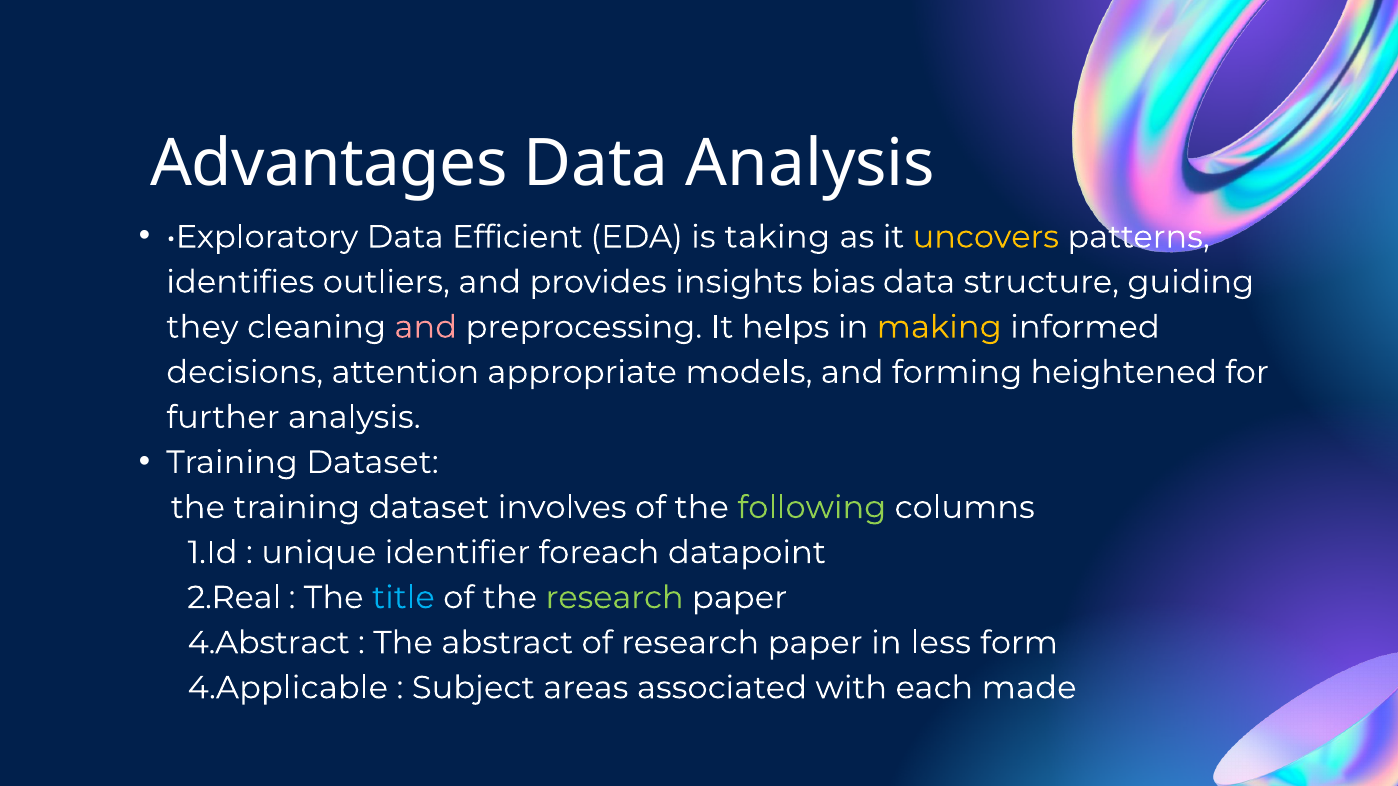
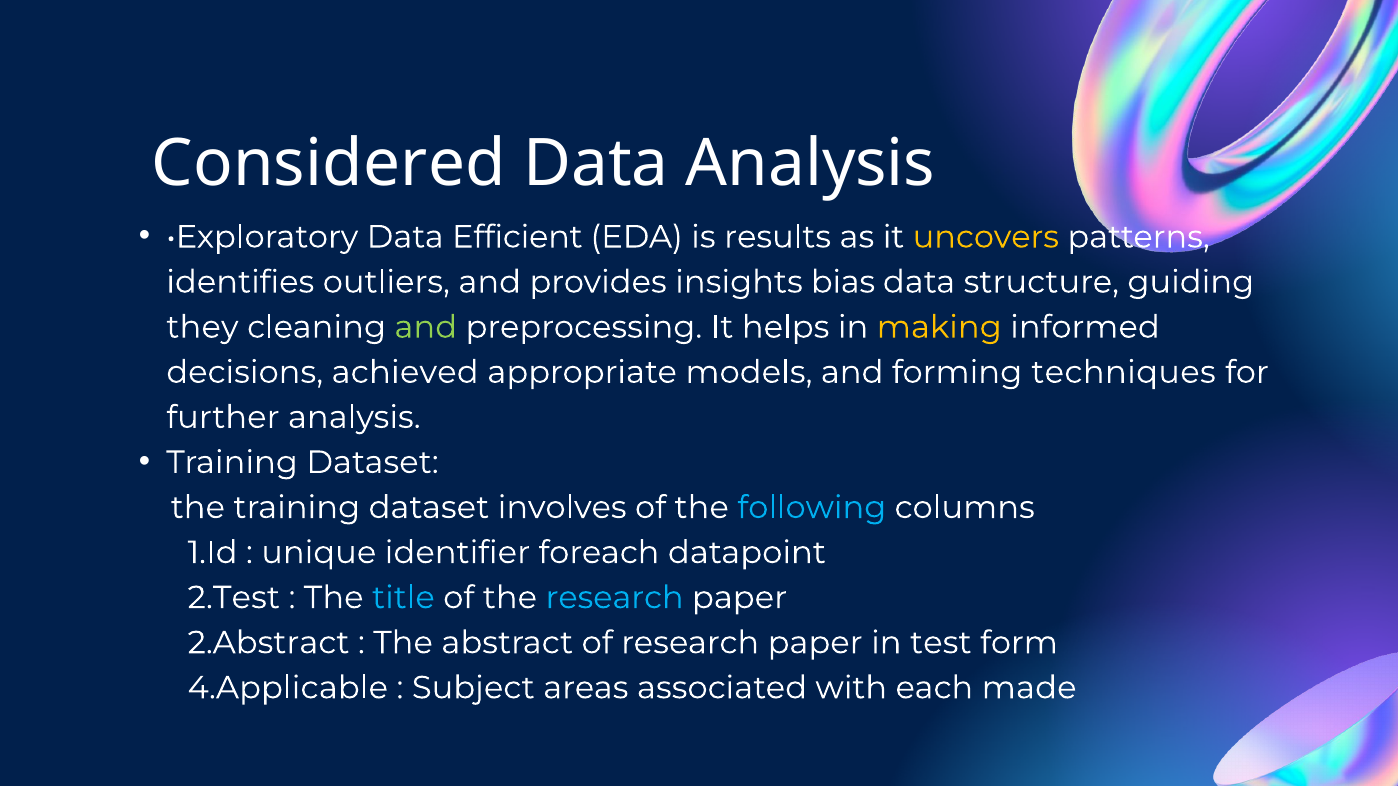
Advantages: Advantages -> Considered (329, 164)
taking: taking -> results (778, 237)
and colour: pink -> light green (426, 327)
attention: attention -> achieved (405, 372)
heightened: heightened -> techniques (1123, 372)
following colour: light green -> light blue (812, 508)
2.Real: 2.Real -> 2.Test (234, 598)
research colour: light green -> light blue (615, 598)
4.Abstract: 4.Abstract -> 2.Abstract (269, 643)
less: less -> test (941, 643)
